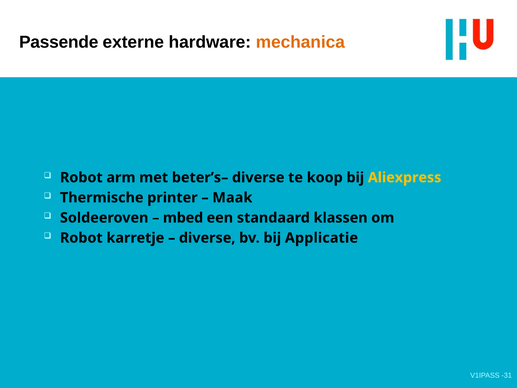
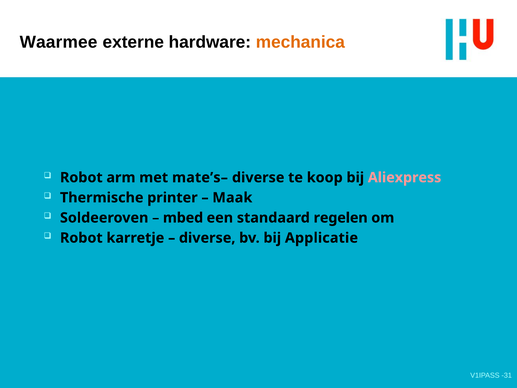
Passende: Passende -> Waarmee (59, 42)
beter’s–: beter’s– -> mate’s– (200, 177)
Aliexpress colour: yellow -> pink (405, 177)
klassen: klassen -> regelen (341, 218)
